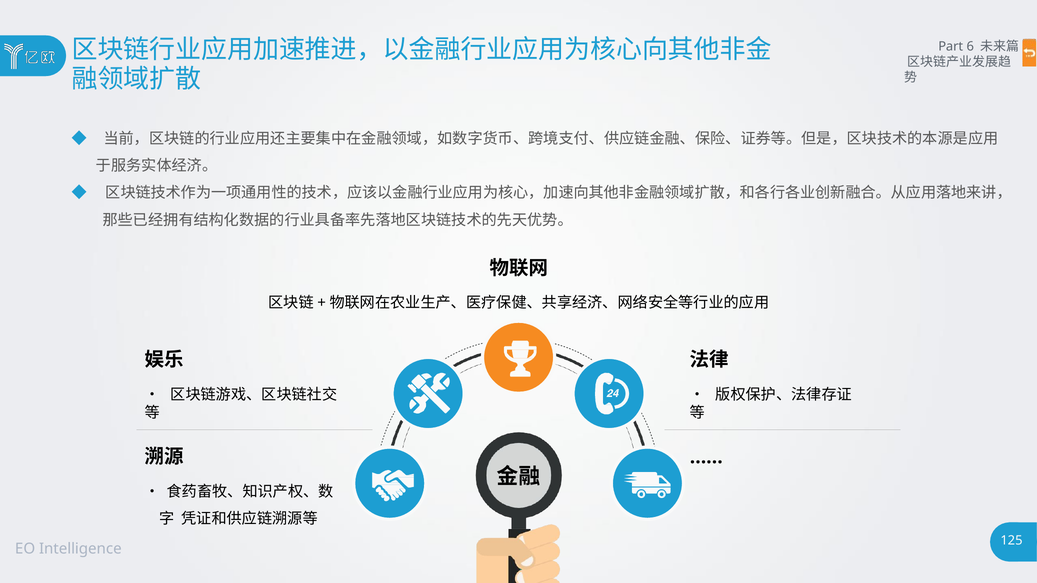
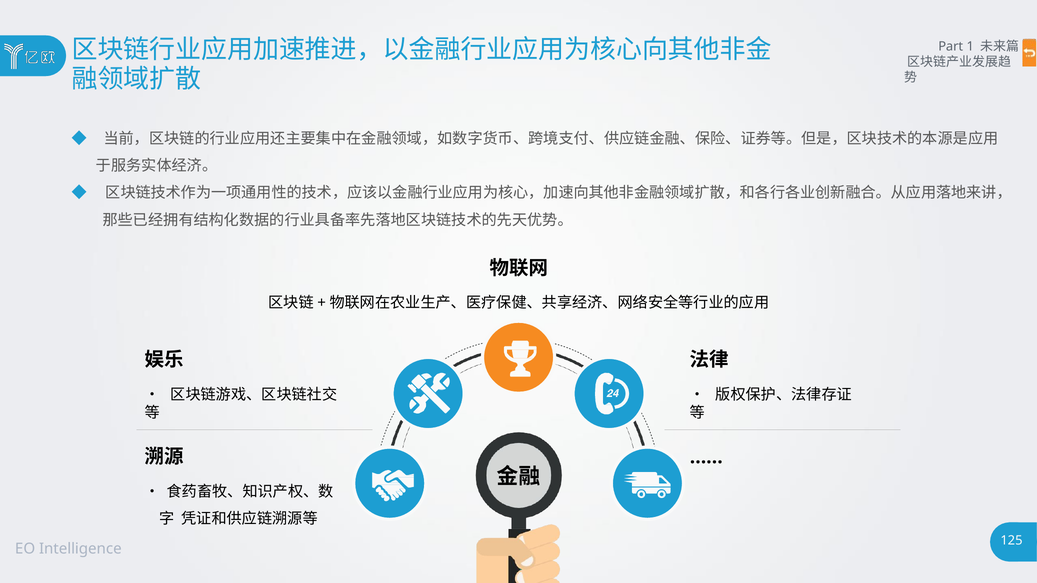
6: 6 -> 1 (970, 46)
